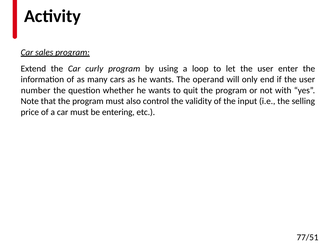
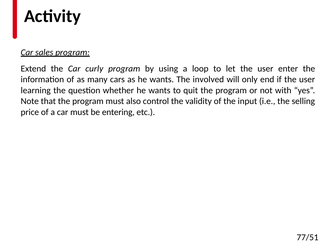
operand: operand -> involved (208, 79)
number: number -> learning (36, 90)
